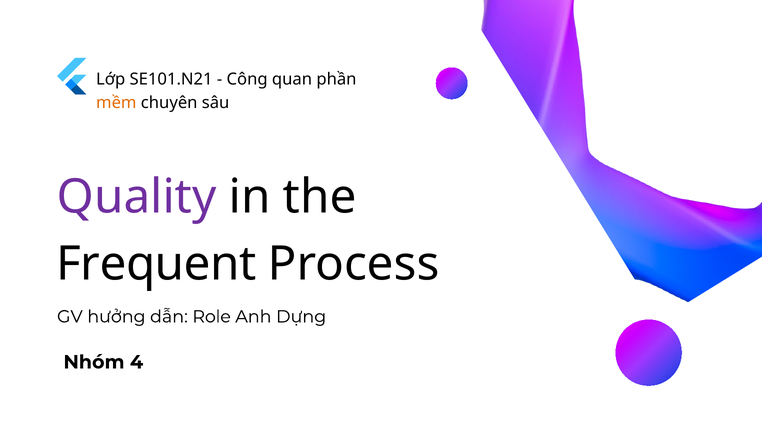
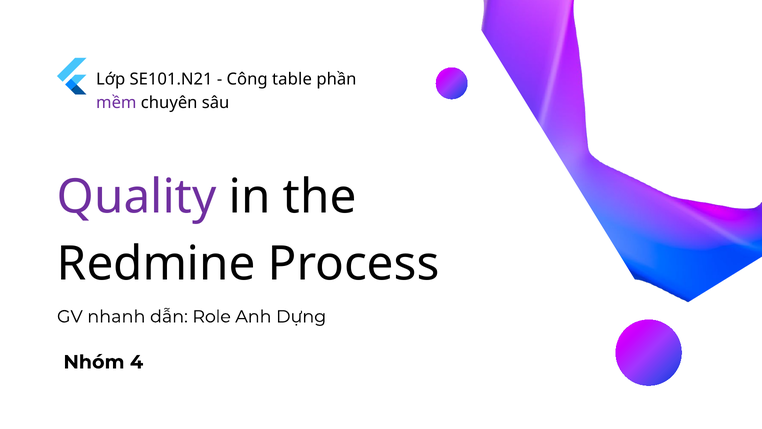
quan: quan -> table (292, 79)
mềm colour: orange -> purple (116, 103)
Frequent: Frequent -> Redmine (156, 264)
hưởng: hưởng -> nhanh (116, 316)
